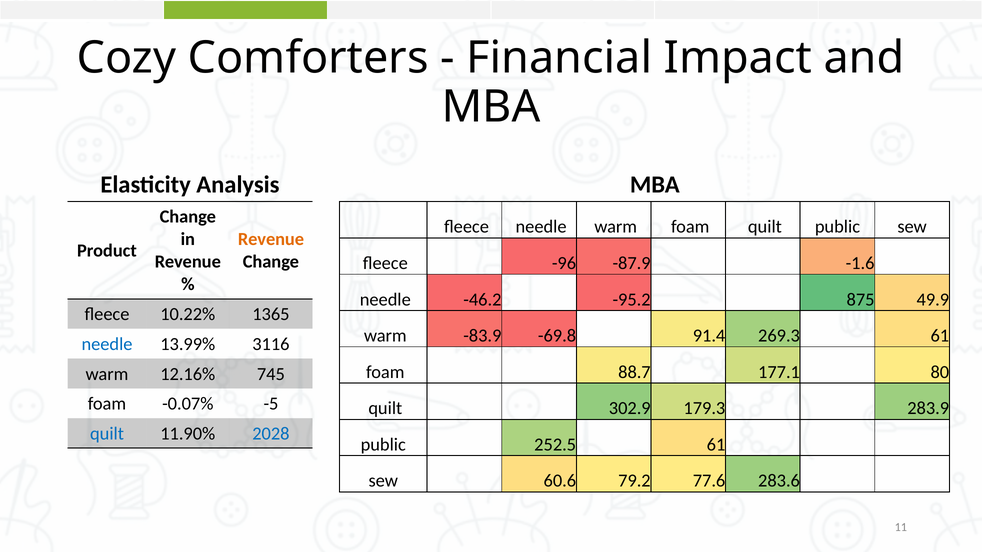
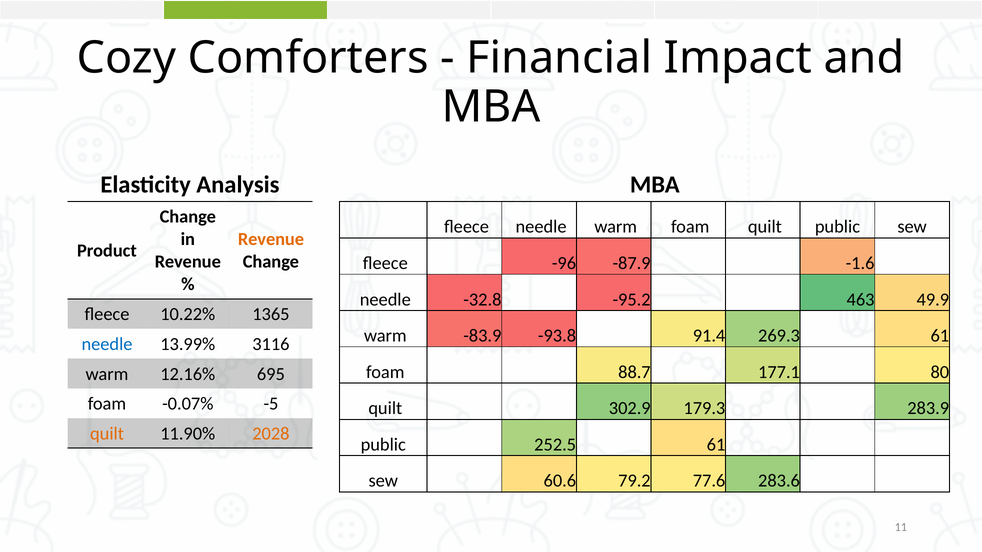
-46.2: -46.2 -> -32.8 (482, 300)
875: 875 -> 463 (861, 300)
-69.8: -69.8 -> -93.8 (557, 336)
745: 745 -> 695 (271, 374)
quilt colour: blue -> orange (107, 434)
2028 colour: blue -> orange (271, 434)
